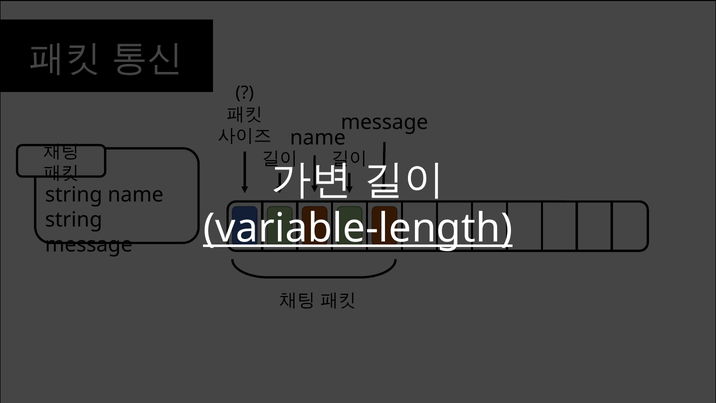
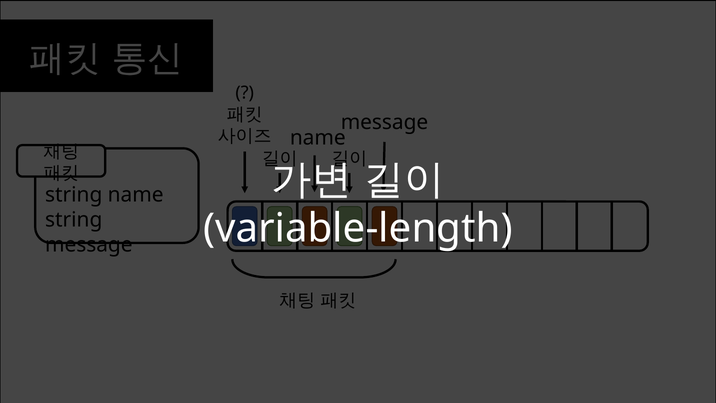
variable-length underline: present -> none (358, 228)
